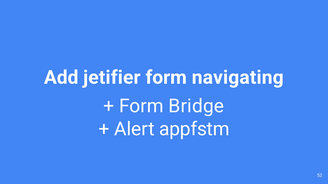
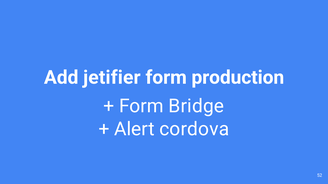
navigating: navigating -> production (238, 78)
appfstm: appfstm -> cordova (194, 129)
